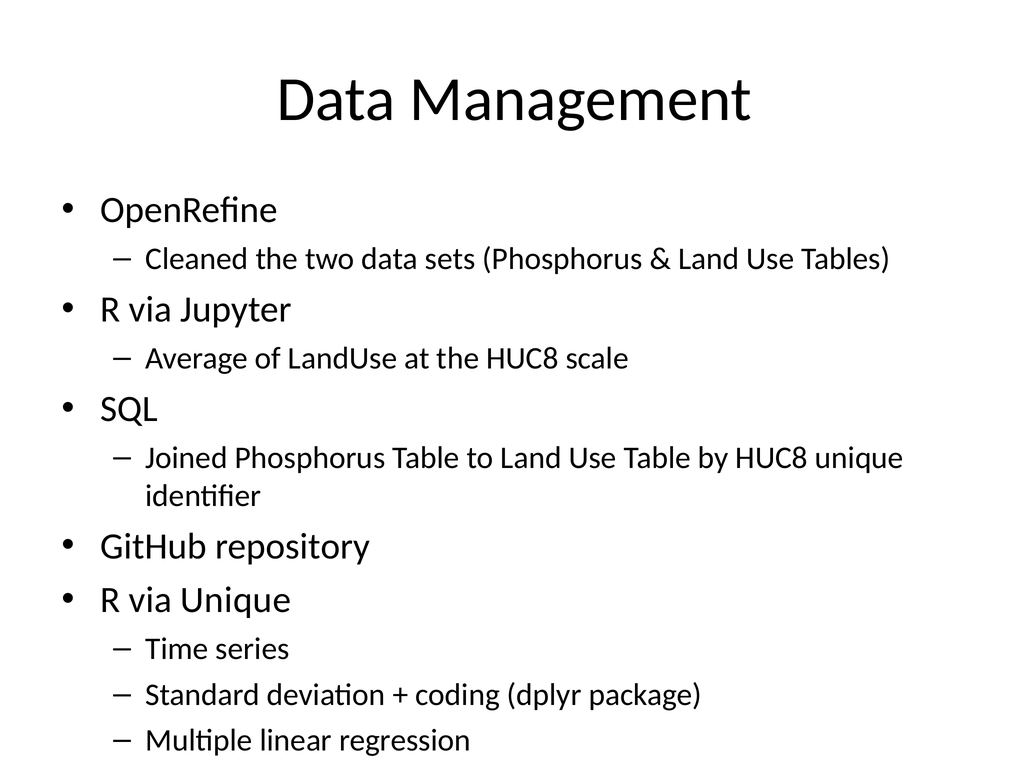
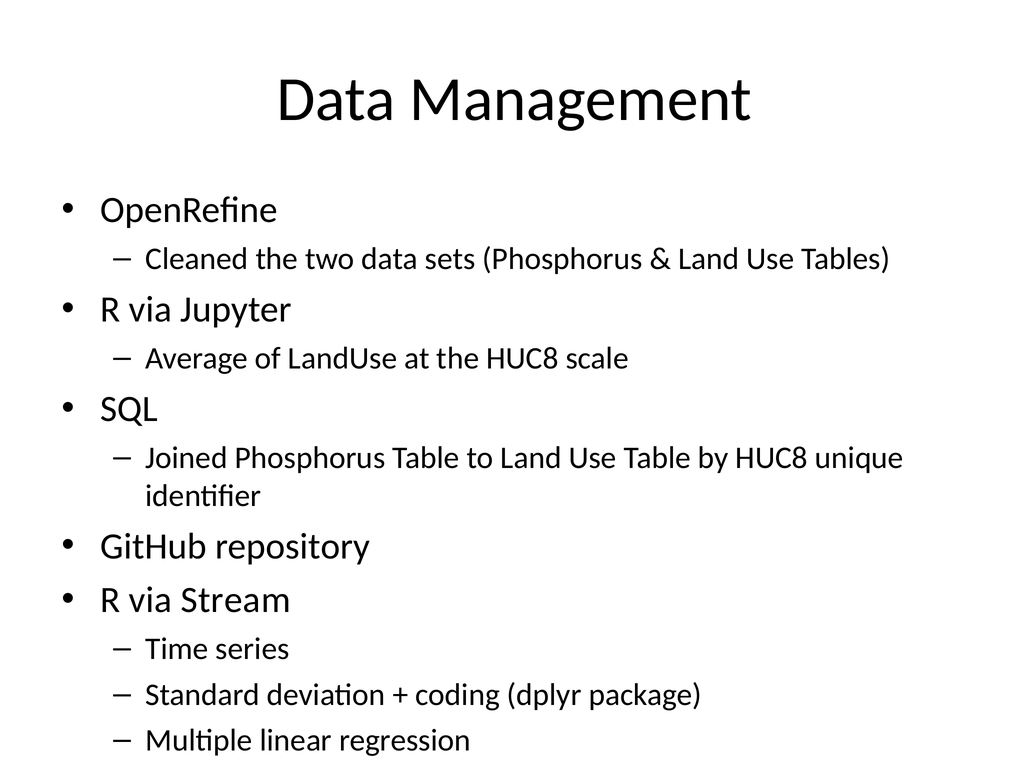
via Unique: Unique -> Stream (236, 600)
